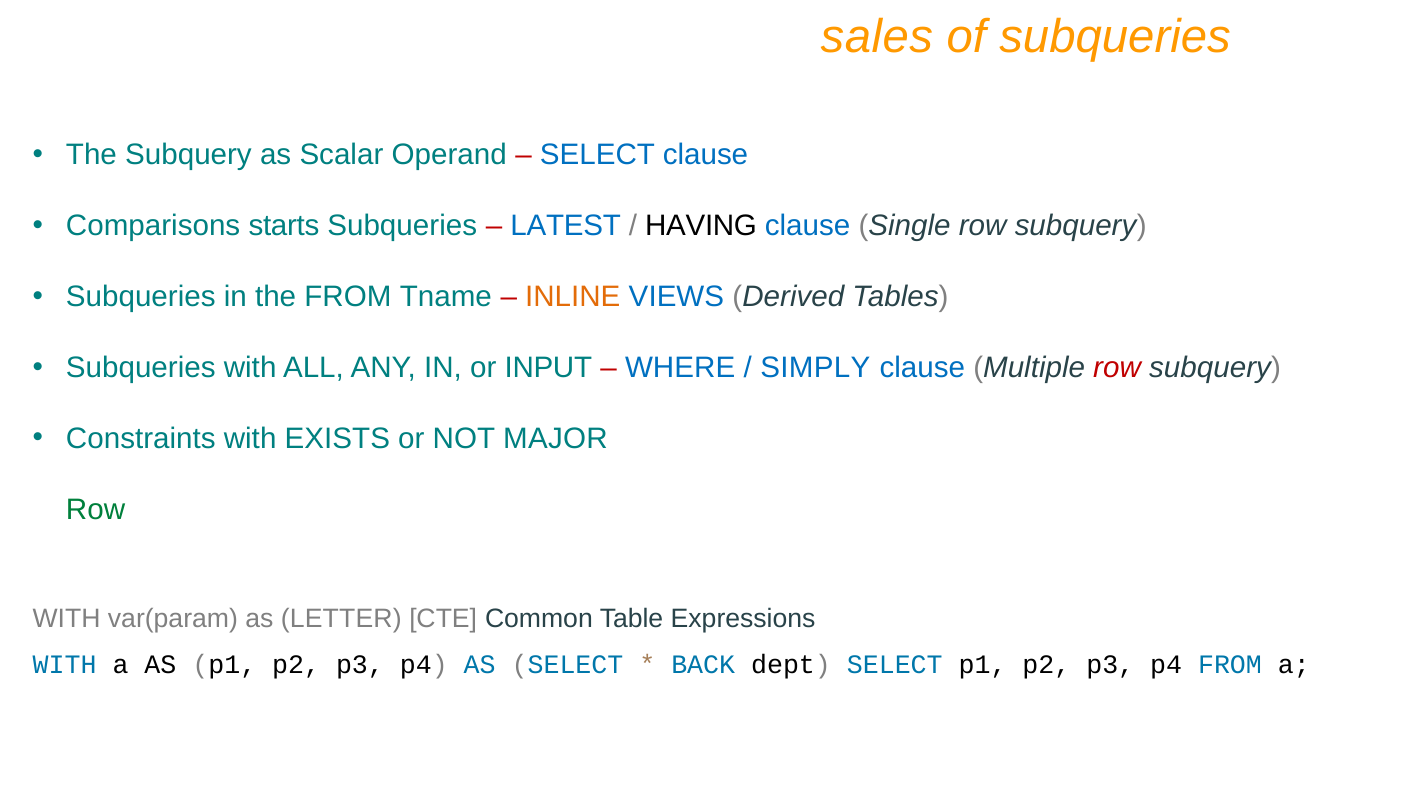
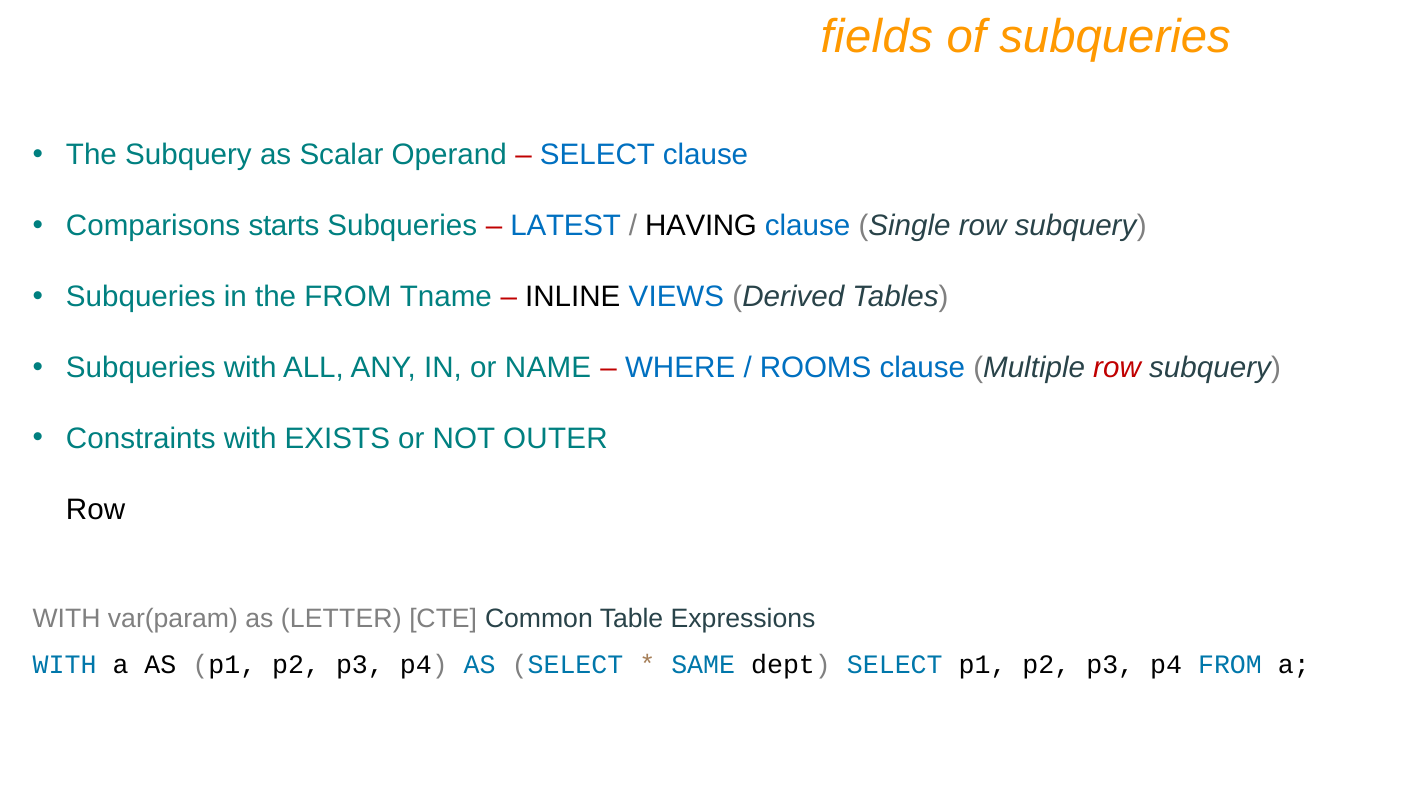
sales: sales -> fields (877, 37)
INLINE colour: orange -> black (573, 297)
INPUT: INPUT -> NAME (548, 368)
SIMPLY: SIMPLY -> ROOMS (816, 368)
MAJOR: MAJOR -> OUTER (555, 439)
Row colour: green -> black (96, 510)
BACK: BACK -> SAME (703, 665)
